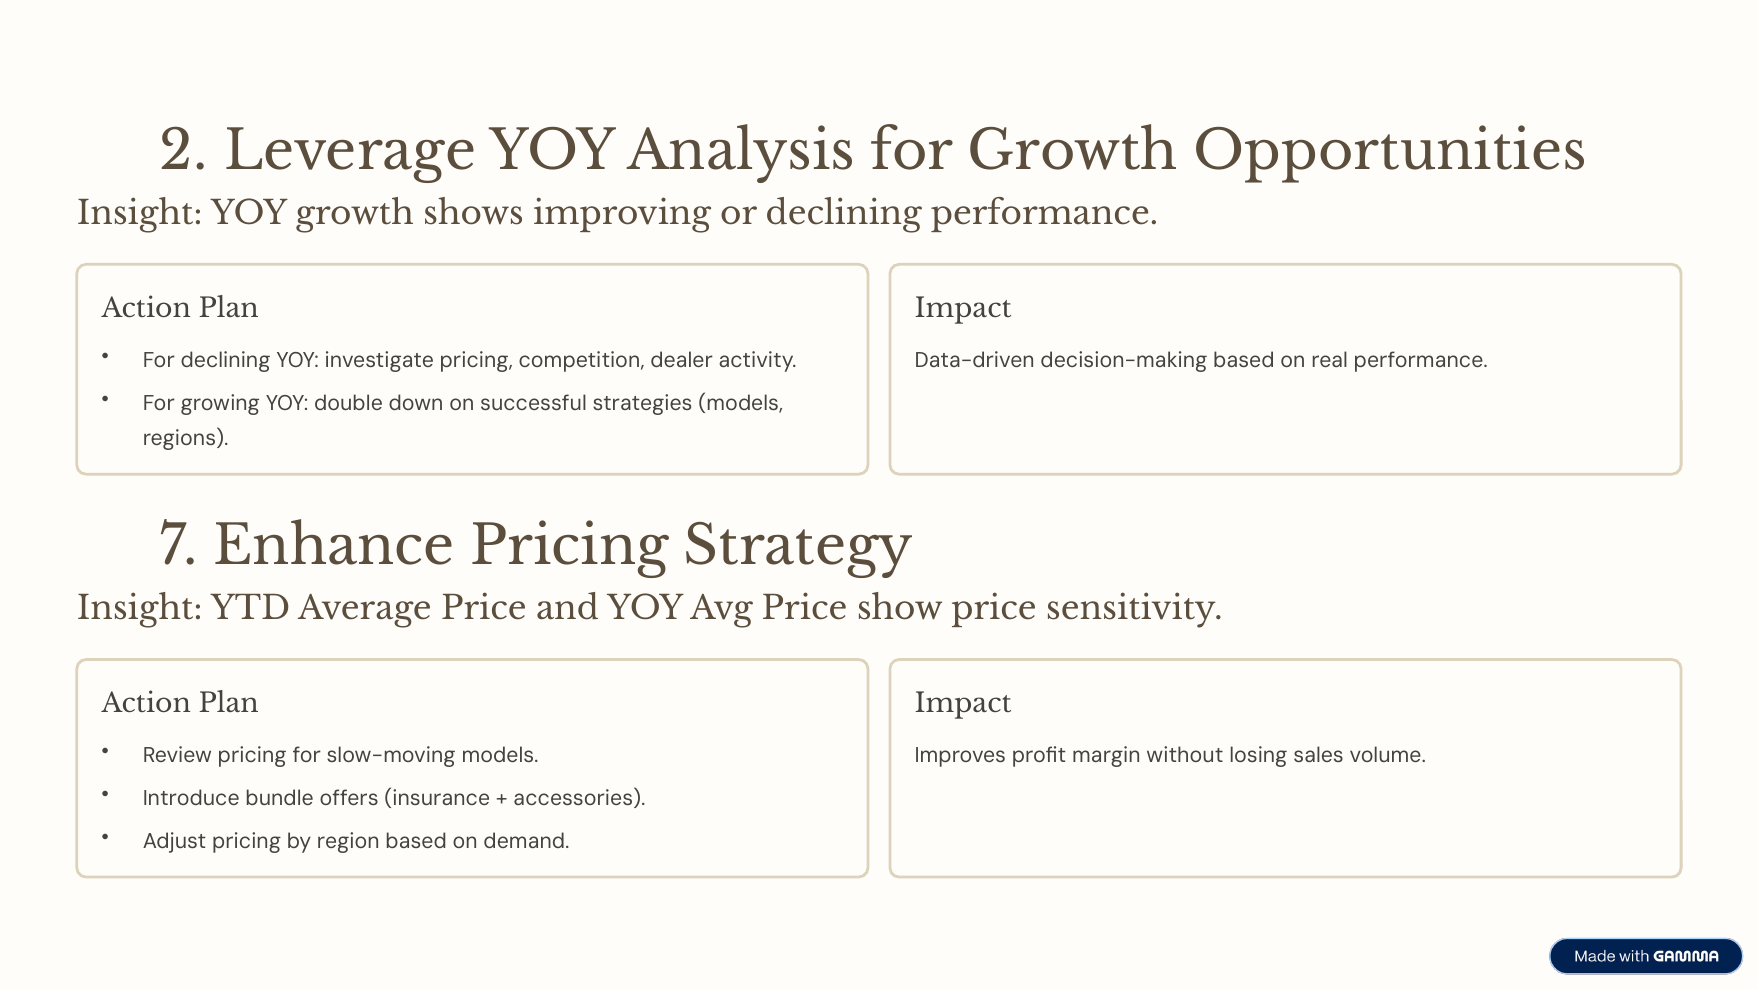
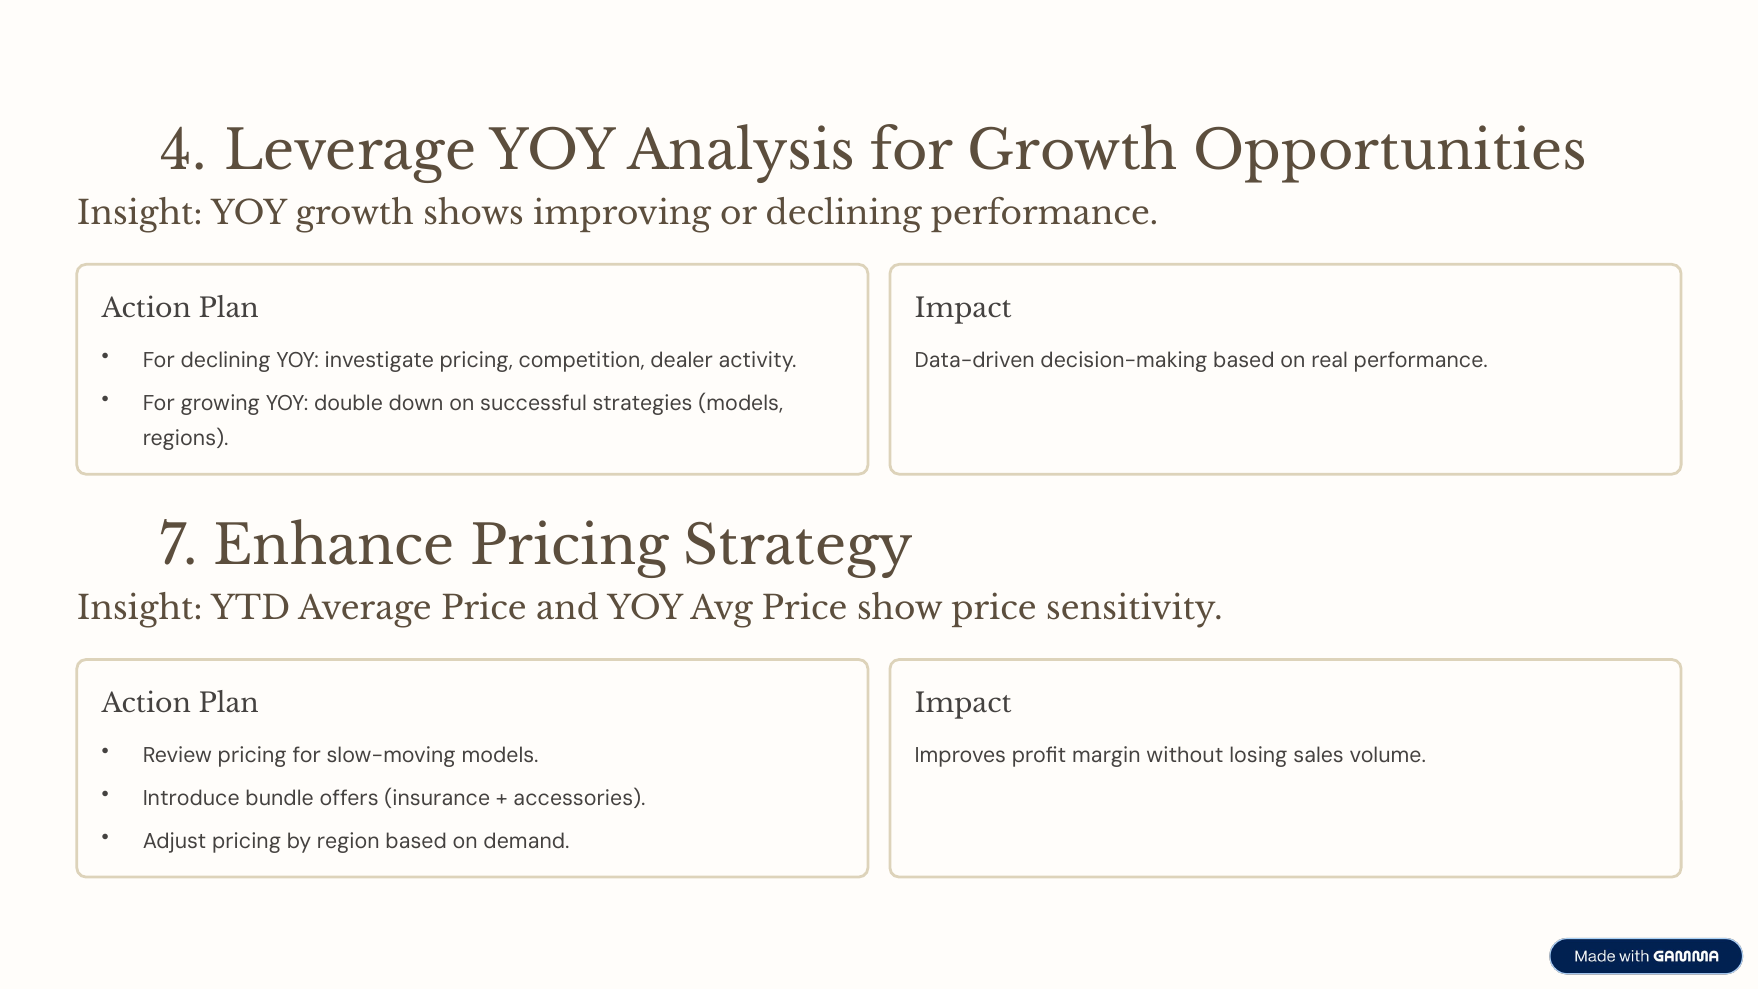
2: 2 -> 4 (184, 151)
